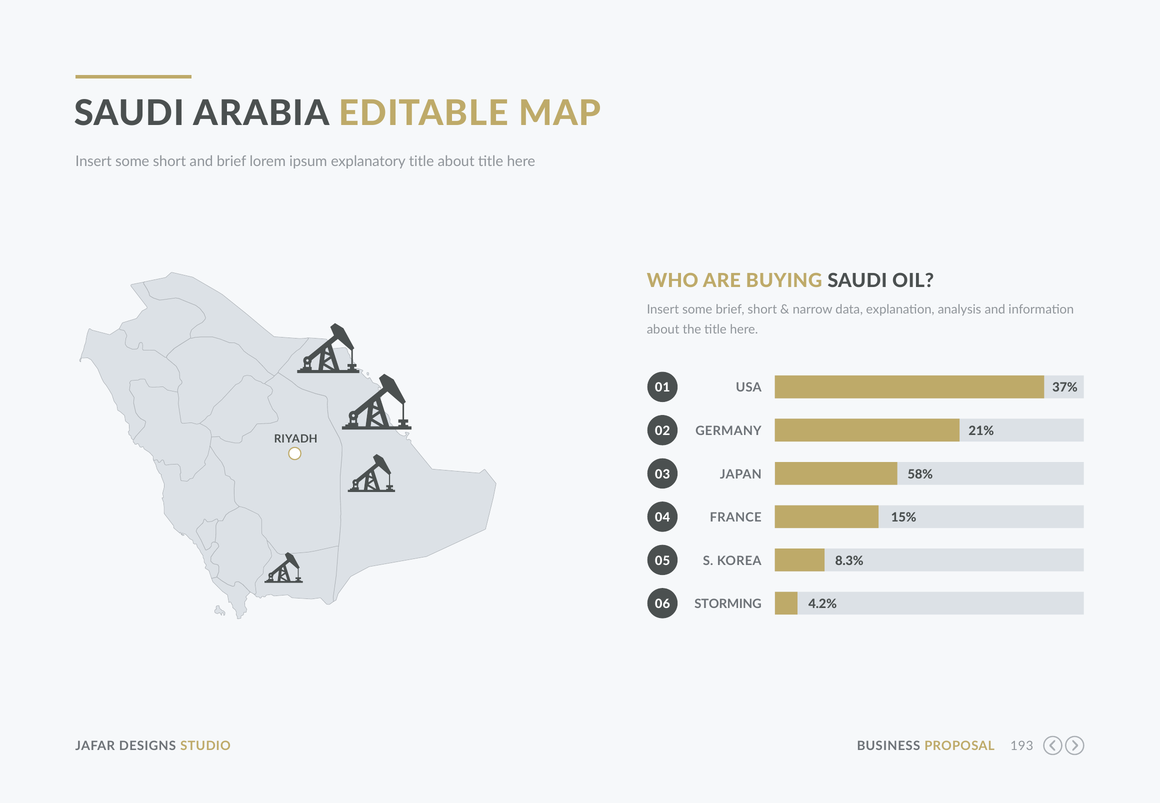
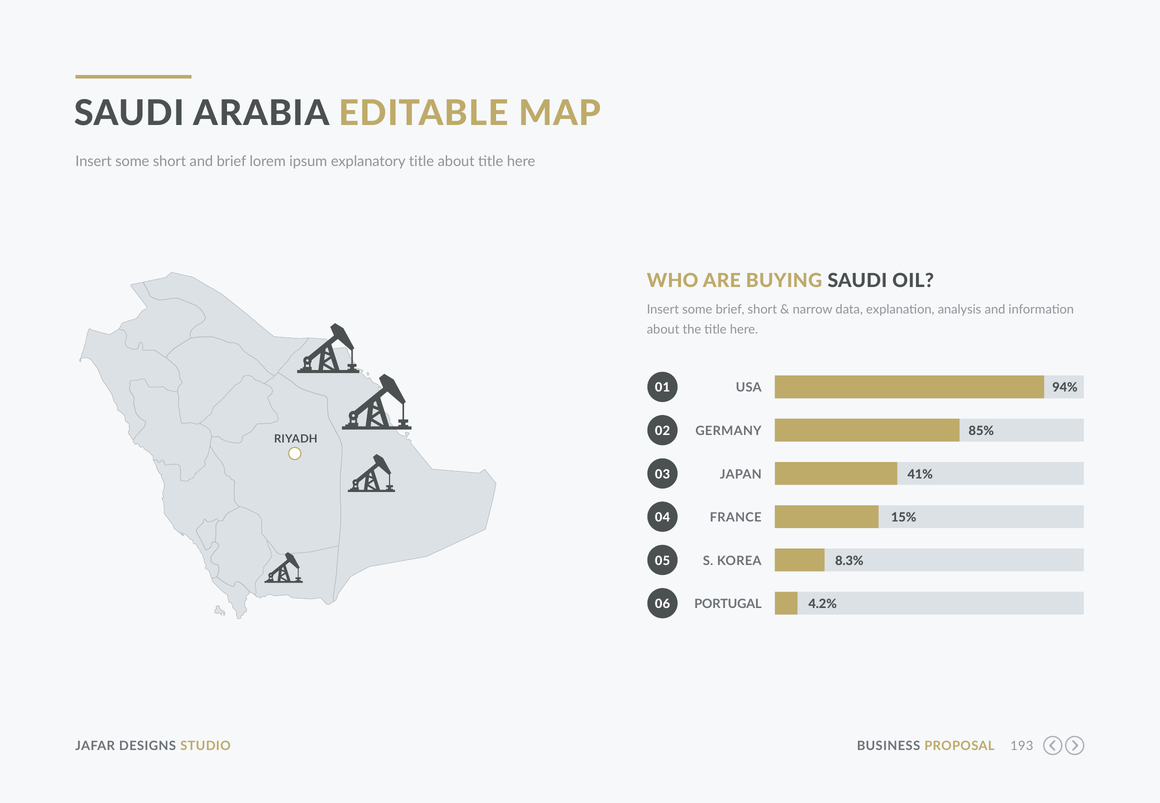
37%: 37% -> 94% (1065, 388)
21%: 21% -> 85% (981, 431)
58%: 58% -> 41% (920, 474)
STORMING: STORMING -> PORTUGAL (728, 604)
